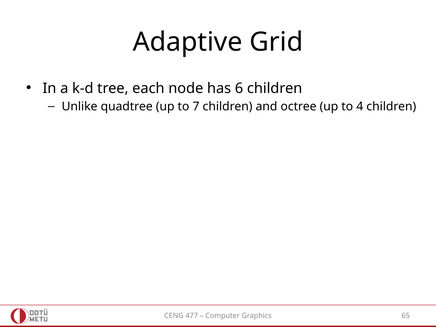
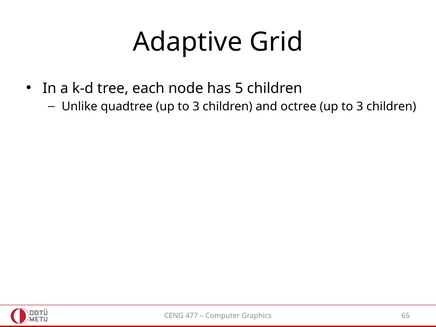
6: 6 -> 5 (239, 88)
quadtree up to 7: 7 -> 3 (196, 106)
octree up to 4: 4 -> 3 (360, 106)
